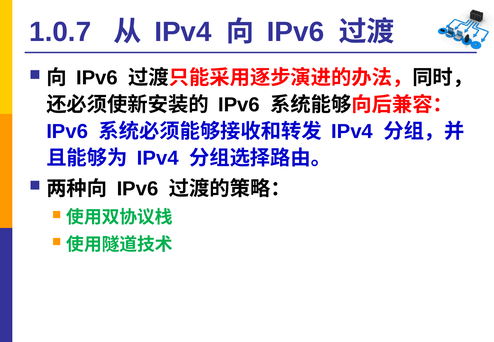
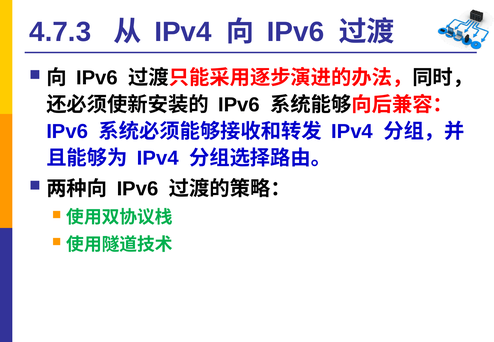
1.0.7: 1.0.7 -> 4.7.3 (60, 32)
